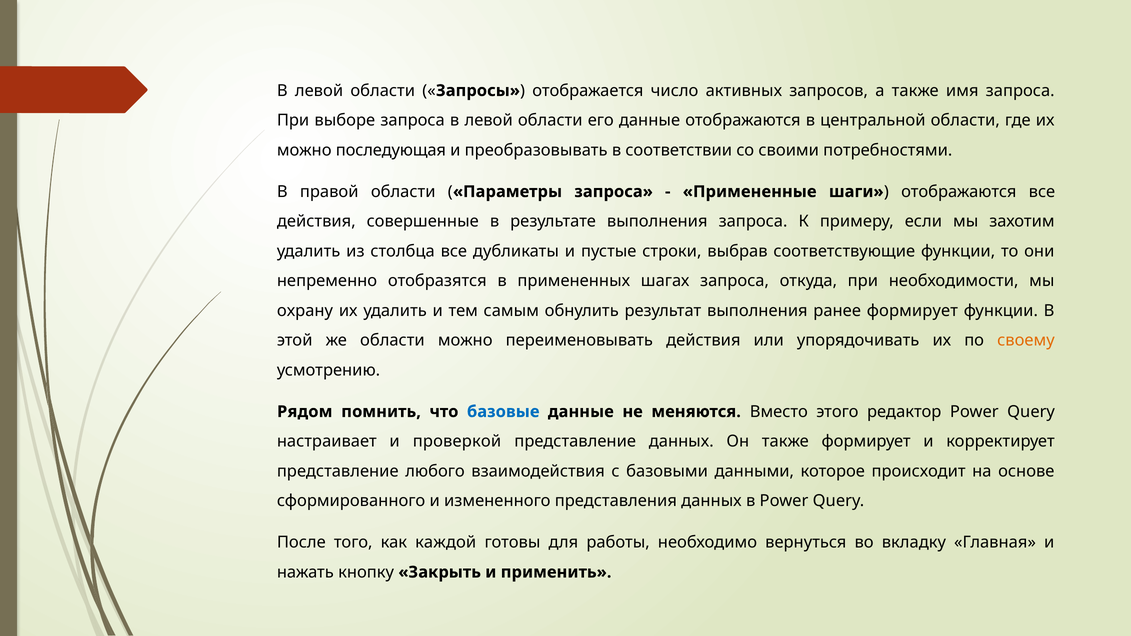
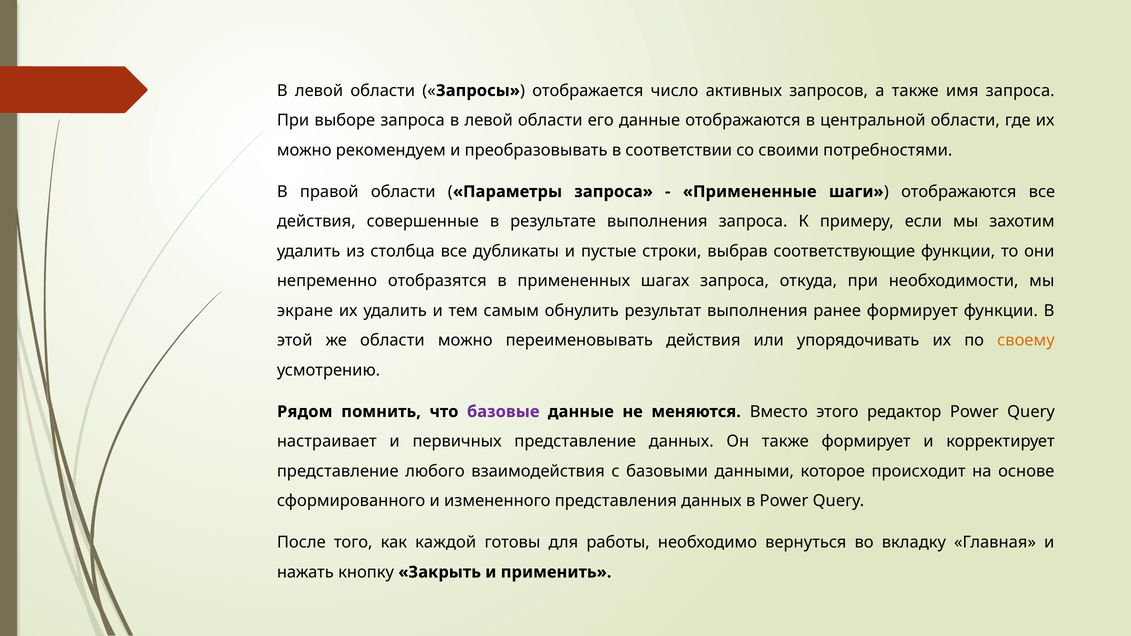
последующая: последующая -> рекомендуем (391, 150)
охрану: охрану -> экране (305, 311)
базовые colour: blue -> purple (503, 412)
проверкой: проверкой -> первичных (457, 442)
